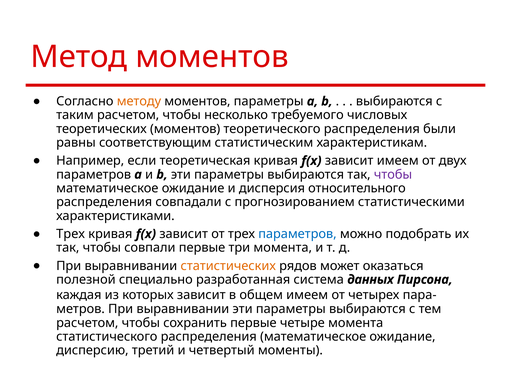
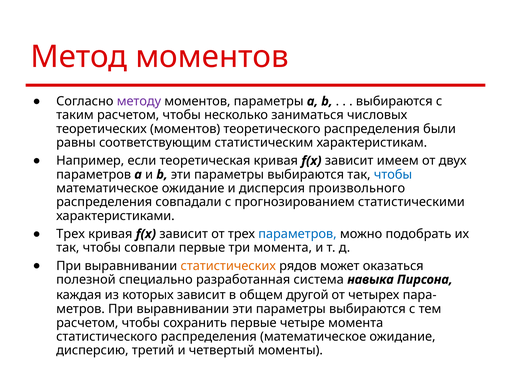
методу colour: orange -> purple (139, 101)
требуемого: требуемого -> заниматься (308, 115)
чтобы colour: purple -> blue (393, 175)
относительного: относительного -> произвольного (357, 188)
данных: данных -> навыка (371, 280)
общем имеем: имеем -> другой (307, 295)
